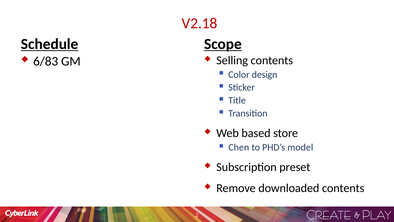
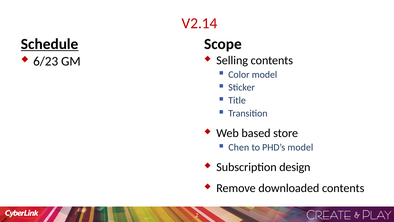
V2.18: V2.18 -> V2.14 (200, 23)
Scope underline: present -> none (223, 44)
6/83: 6/83 -> 6/23 (46, 61)
Color design: design -> model (264, 74)
preset: preset -> design (295, 167)
